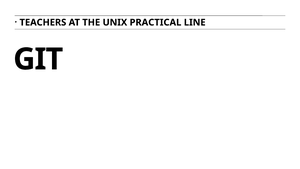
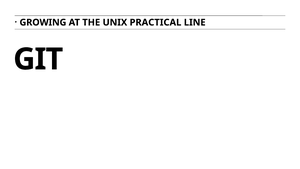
TEACHERS: TEACHERS -> GROWING (43, 22)
